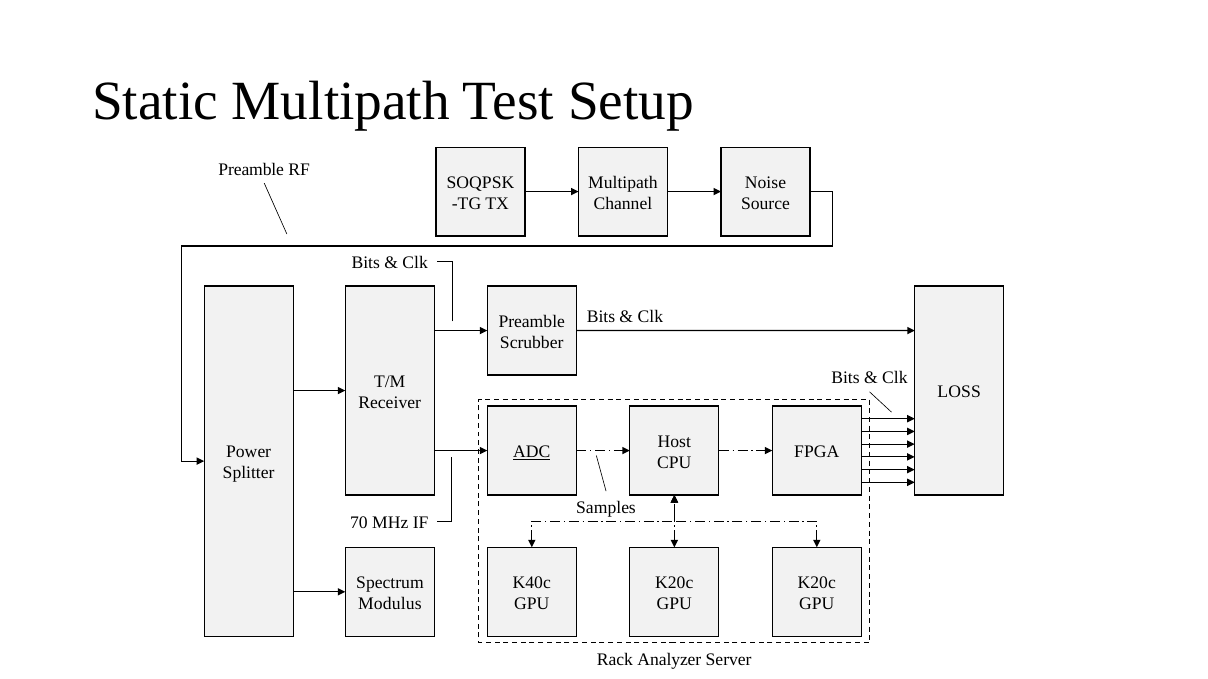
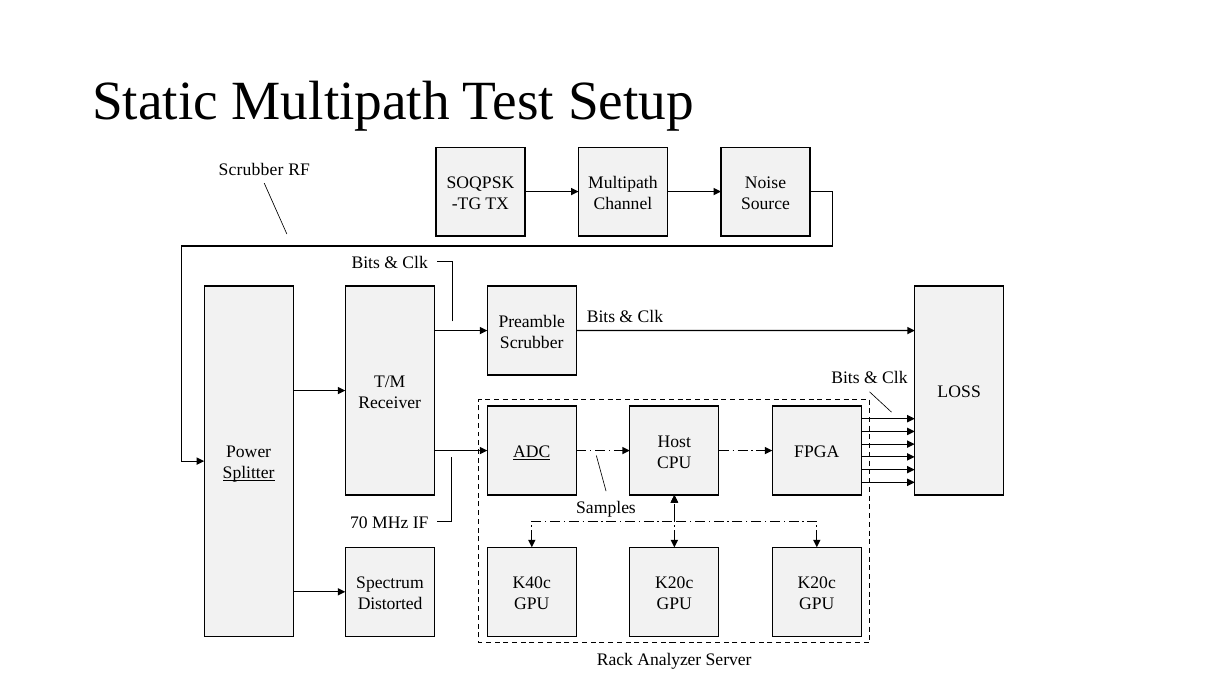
Preamble: Preamble -> Scrubber (251, 169)
Splitter underline: none -> present (249, 473)
Modulus: Modulus -> Distorted (390, 604)
